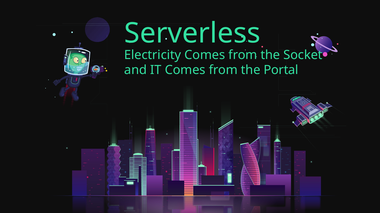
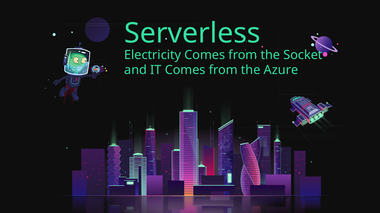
Portal: Portal -> Azure (281, 70)
